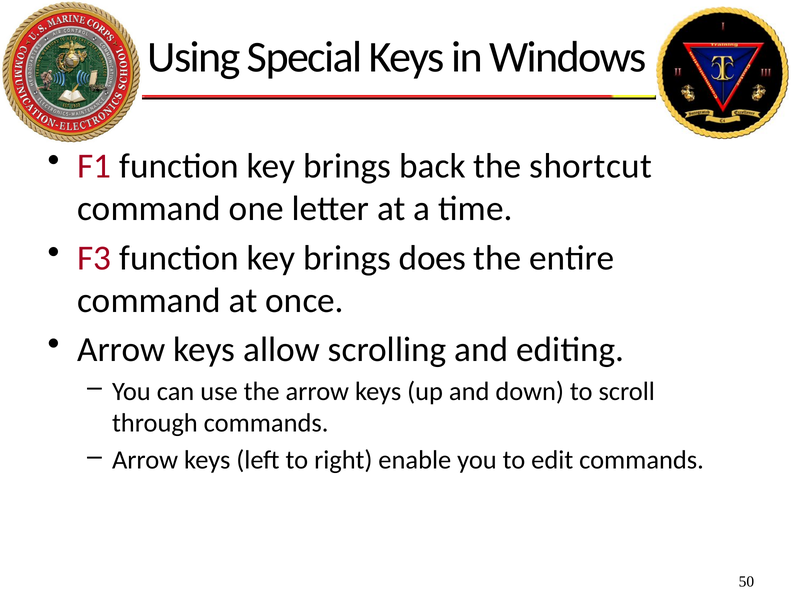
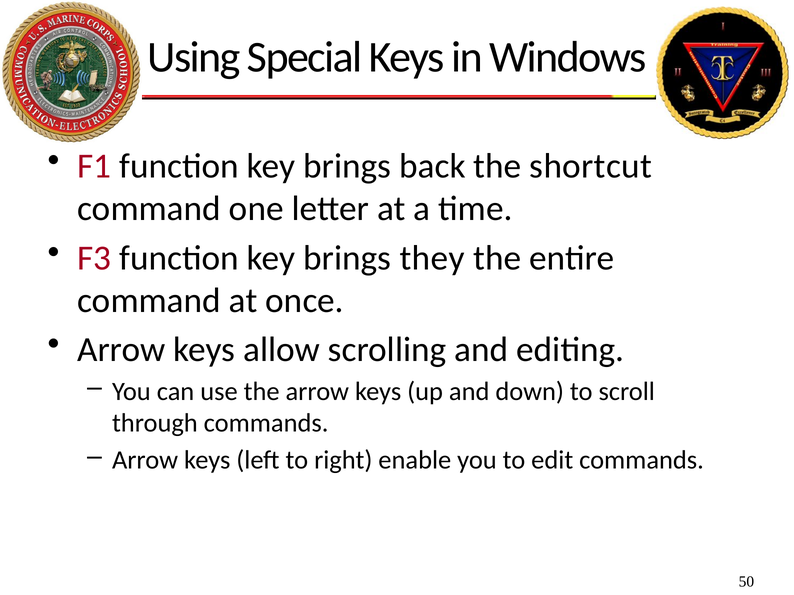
does: does -> they (432, 258)
